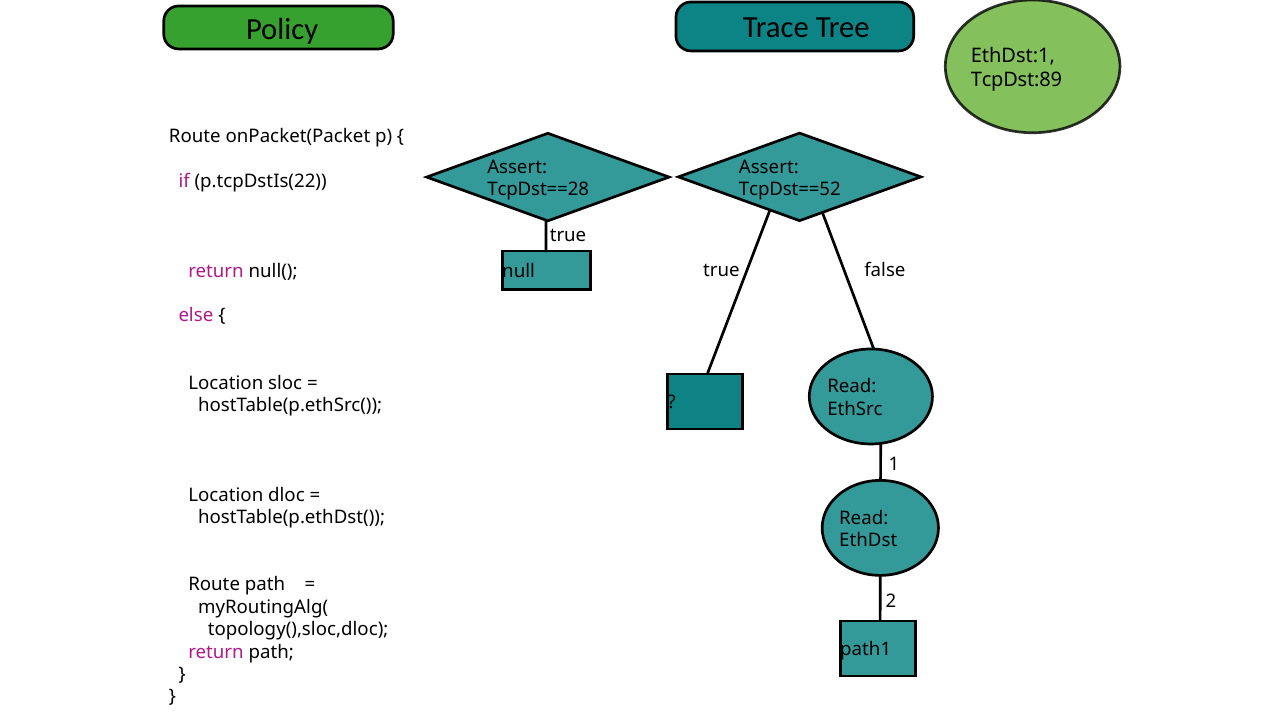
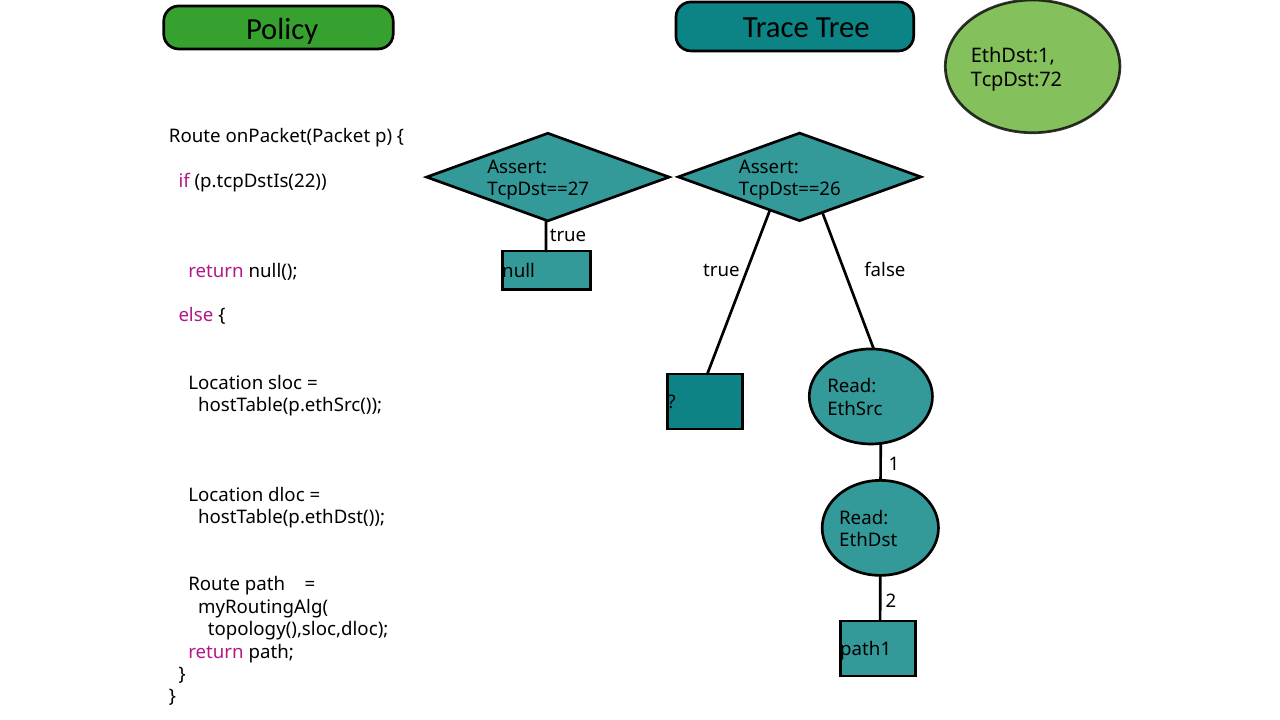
TcpDst:89: TcpDst:89 -> TcpDst:72 (1016, 80)
TcpDst==52: TcpDst==52 -> TcpDst==26 (790, 189)
TcpDst==28: TcpDst==28 -> TcpDst==27 (538, 190)
